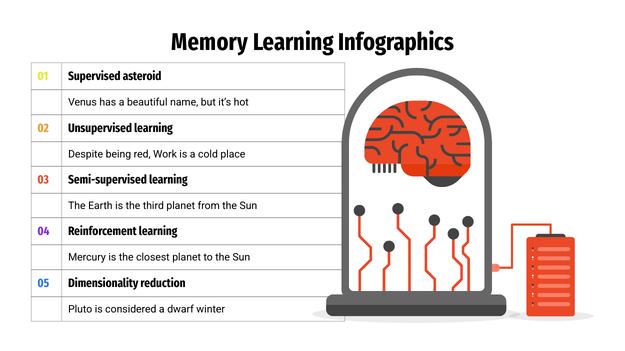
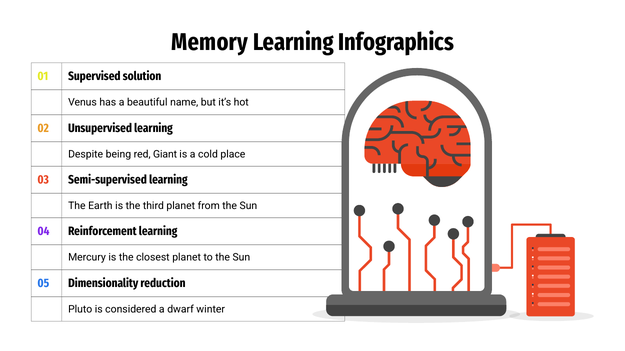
asteroid: asteroid -> solution (142, 77)
Work: Work -> Giant (165, 154)
